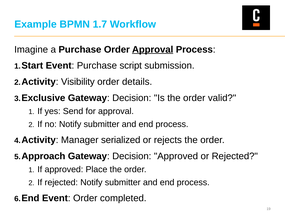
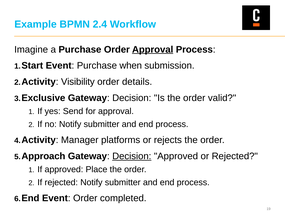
1.7: 1.7 -> 2.4 (100, 24)
script: script -> when (131, 66)
serialized: serialized -> platforms (121, 140)
Decision underline: none -> present (132, 156)
